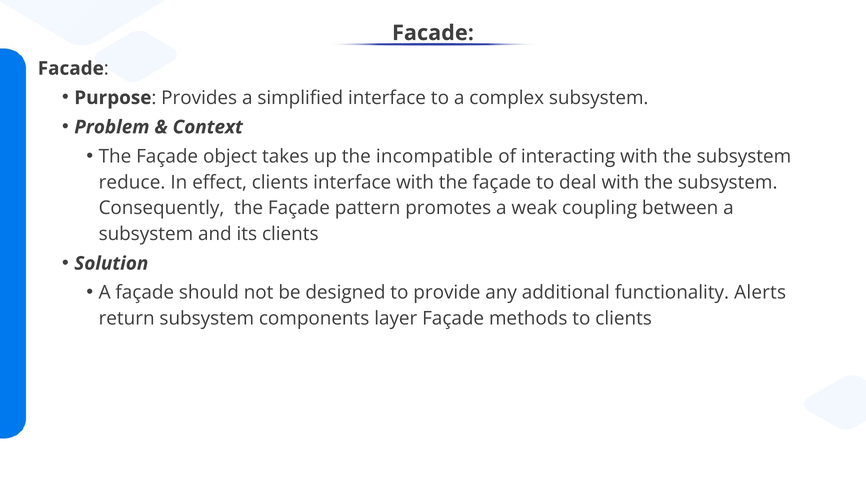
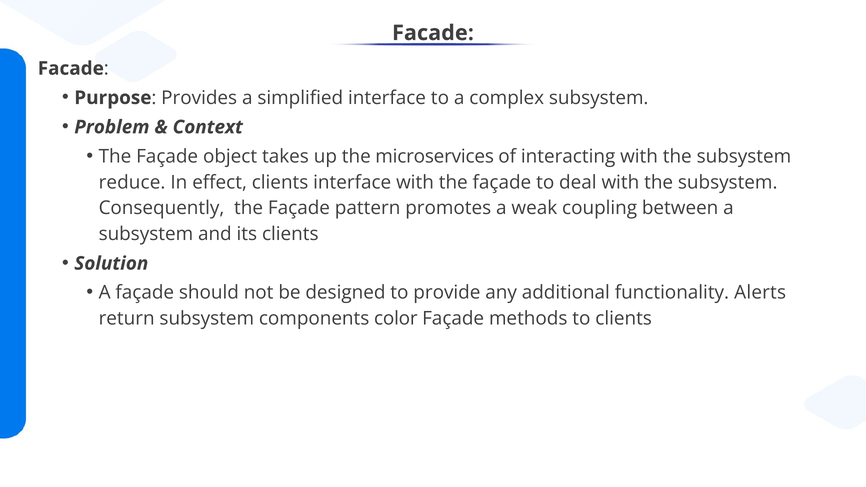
incompatible: incompatible -> microservices (435, 156)
layer: layer -> color (396, 319)
